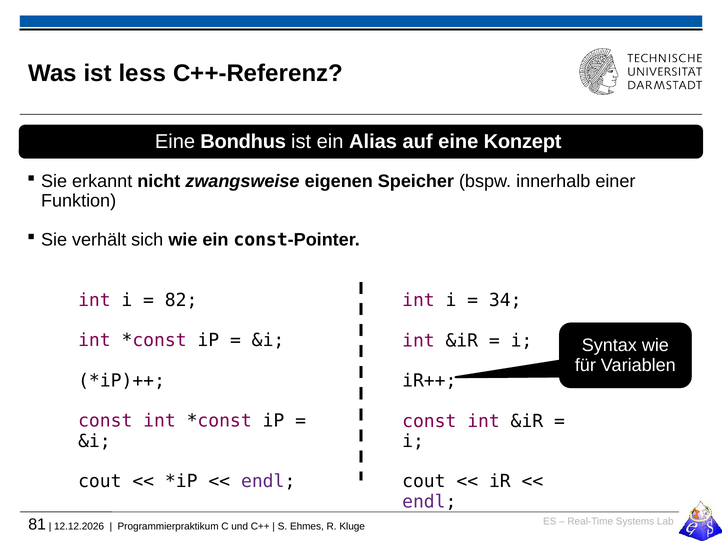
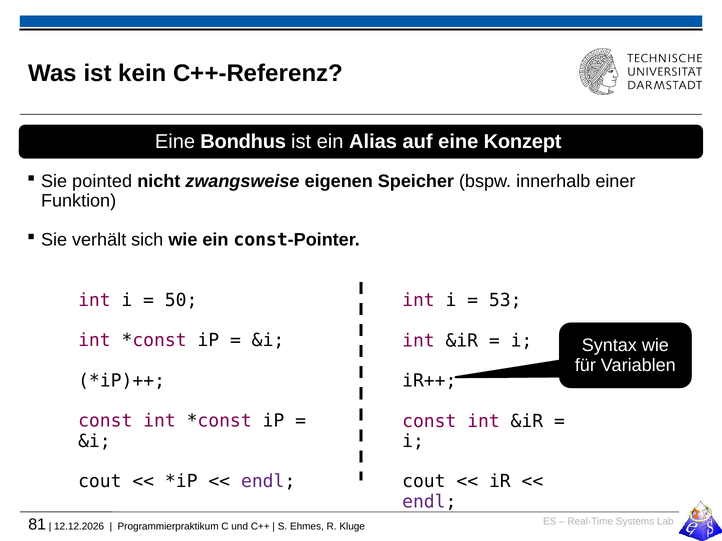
less: less -> kein (142, 73)
erkannt: erkannt -> pointed (102, 182)
82: 82 -> 50 (181, 301)
34: 34 -> 53 (505, 301)
